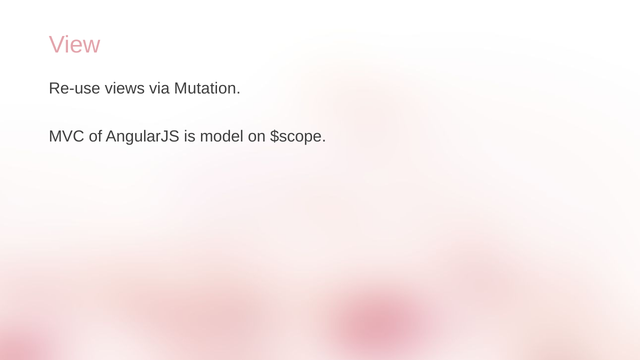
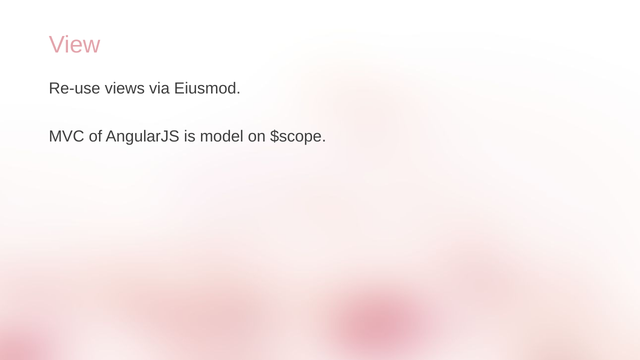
Mutation: Mutation -> Eiusmod (207, 89)
